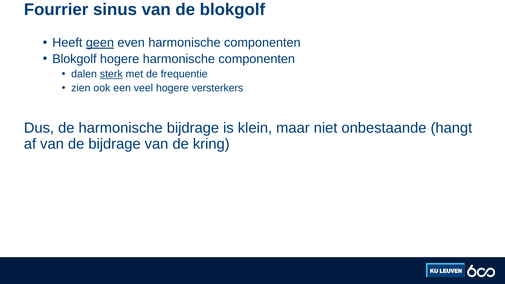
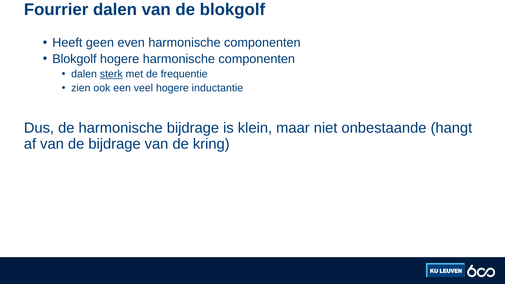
Fourrier sinus: sinus -> dalen (115, 10)
geen underline: present -> none (100, 43)
versterkers: versterkers -> inductantie (217, 88)
